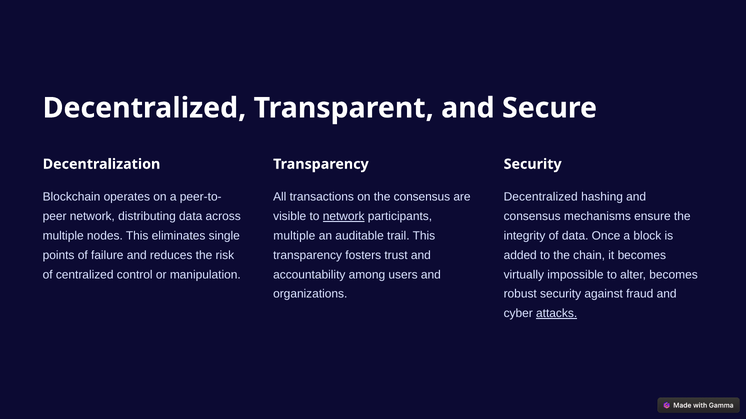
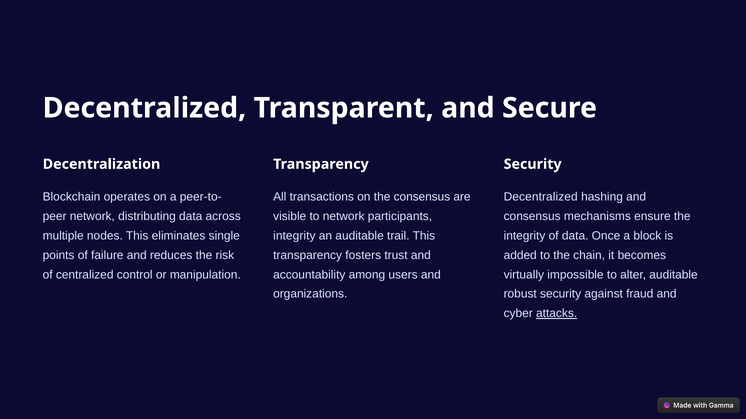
network underline: present -> none (344, 217)
multiple: multiple -> integrity (294, 236)
alter becomes: becomes -> auditable (674, 275)
